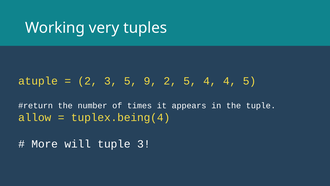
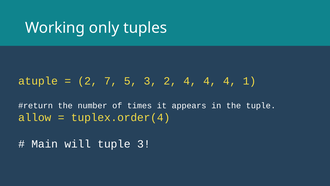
very: very -> only (104, 28)
2 3: 3 -> 7 (111, 81)
5 9: 9 -> 3 (150, 81)
2 5: 5 -> 4 (190, 81)
4 5: 5 -> 1 (249, 81)
tuplex.being(4: tuplex.being(4 -> tuplex.order(4 (121, 117)
More: More -> Main (45, 144)
